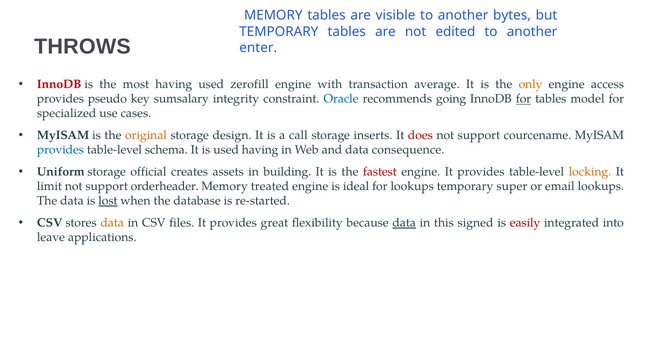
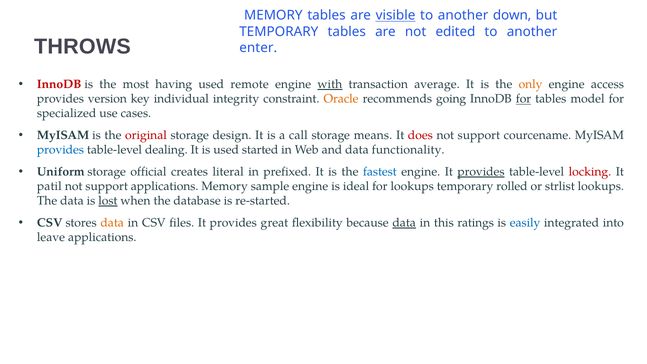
visible underline: none -> present (396, 15)
bytes: bytes -> down (512, 15)
zerofill: zerofill -> remote (250, 84)
with underline: none -> present (330, 84)
pseudo: pseudo -> version (107, 99)
sumsalary: sumsalary -> individual (181, 99)
Oracle colour: blue -> orange (341, 99)
original colour: orange -> red (146, 135)
inserts: inserts -> means (373, 135)
schema: schema -> dealing (166, 150)
used having: having -> started (260, 150)
consequence: consequence -> functionality (408, 150)
assets: assets -> literal (228, 172)
building: building -> prefixed (287, 172)
fastest colour: red -> blue (380, 172)
provides underline: none -> present (481, 172)
locking colour: orange -> red (590, 172)
limit: limit -> patil (49, 186)
support orderheader: orderheader -> applications (165, 186)
treated: treated -> sample (270, 186)
super: super -> rolled (512, 186)
email: email -> strlist (560, 186)
signed: signed -> ratings (476, 223)
easily colour: red -> blue (525, 223)
